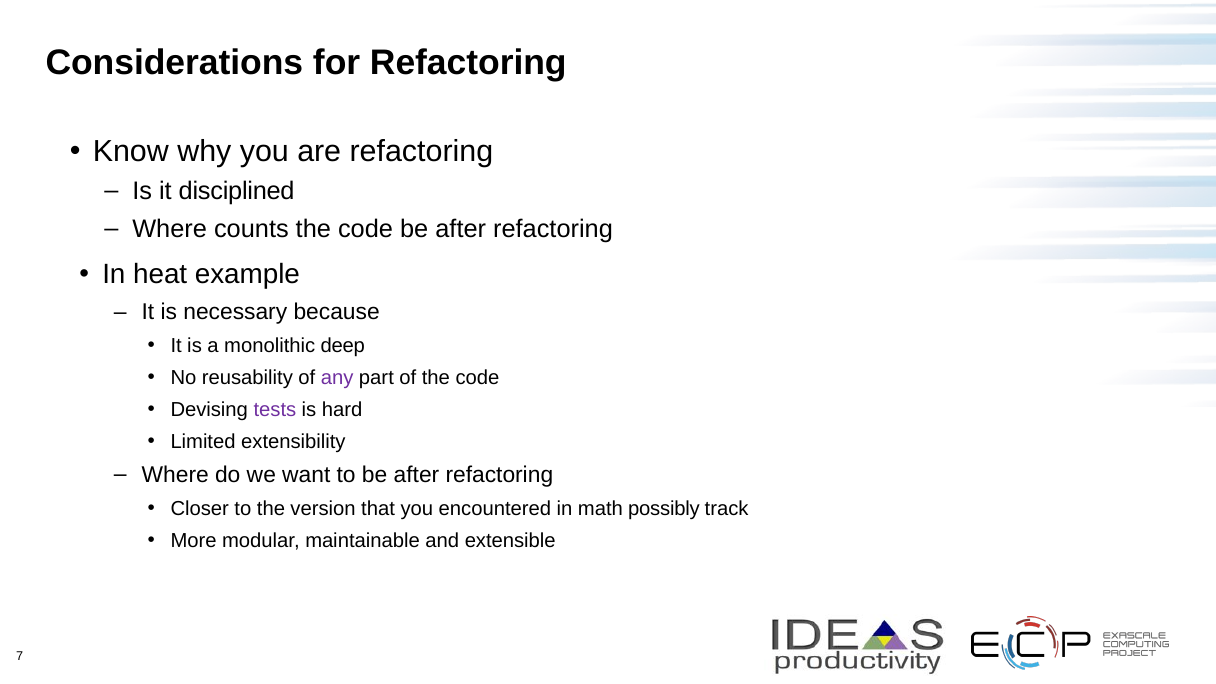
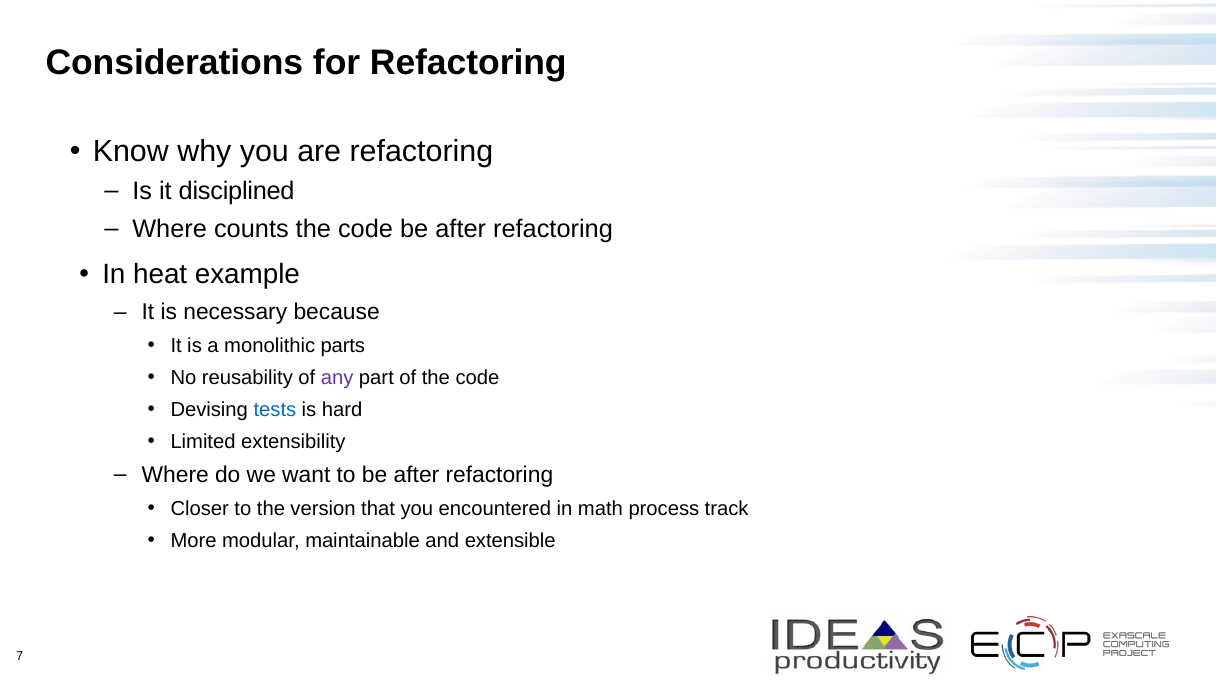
deep: deep -> parts (343, 346)
tests colour: purple -> blue (275, 410)
possibly: possibly -> process (664, 509)
